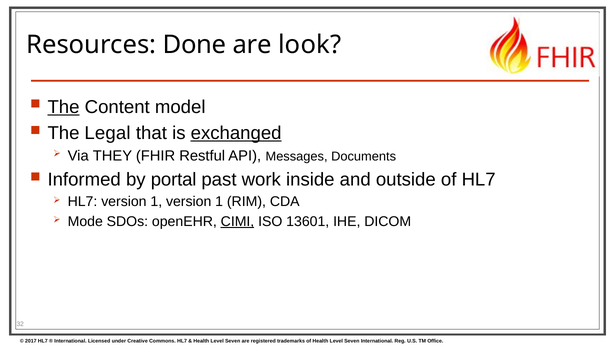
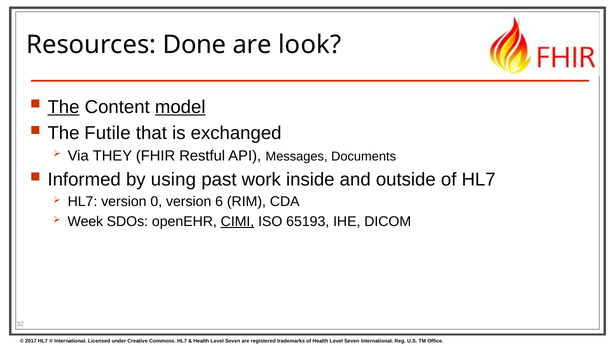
model underline: none -> present (180, 107)
Legal: Legal -> Futile (107, 133)
exchanged underline: present -> none (236, 133)
portal: portal -> using (173, 180)
HL7 version 1: 1 -> 0 (156, 202)
1: 1 -> 6 (219, 202)
Mode: Mode -> Week (85, 221)
13601: 13601 -> 65193 (308, 221)
